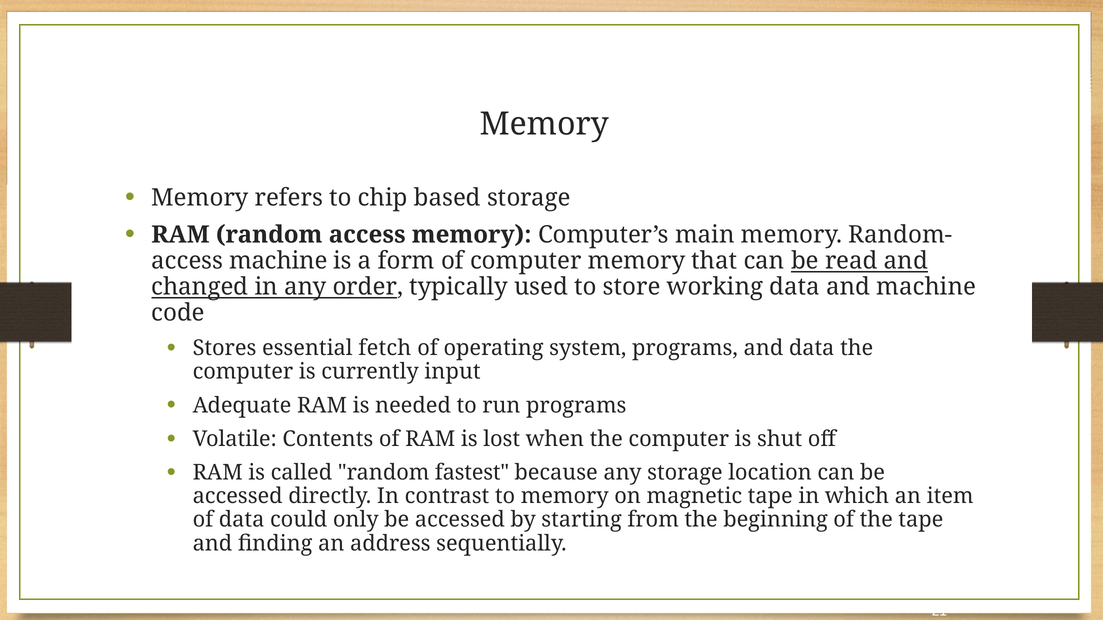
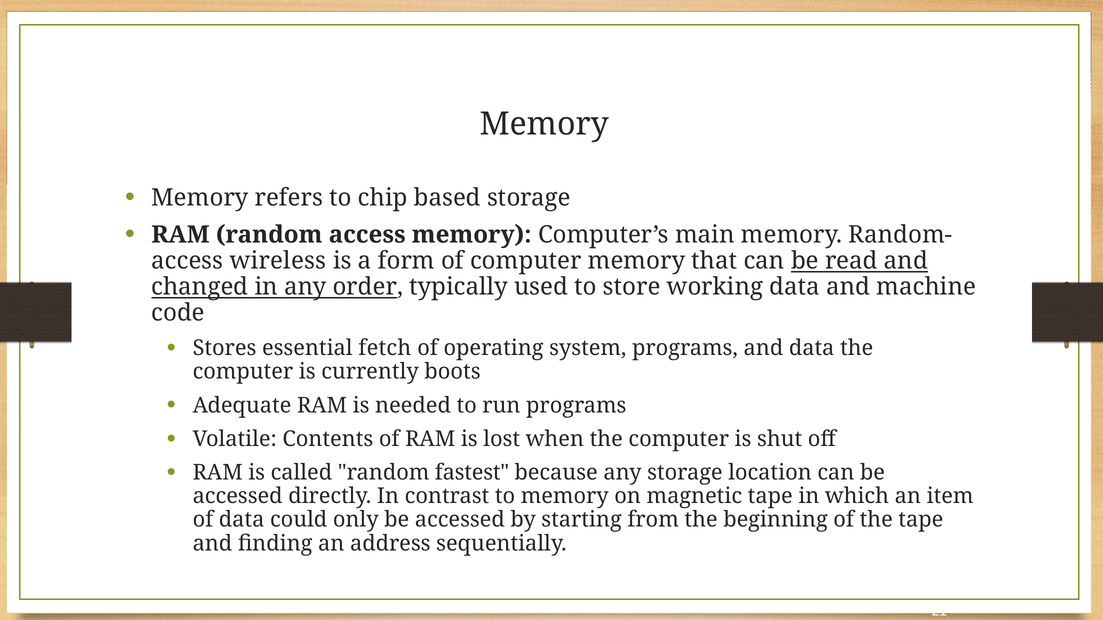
access machine: machine -> wireless (278, 261)
input: input -> boots (452, 372)
